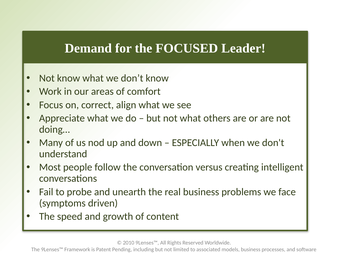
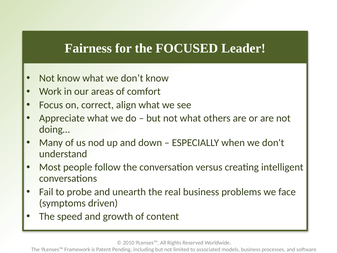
Demand: Demand -> Fairness (88, 48)
